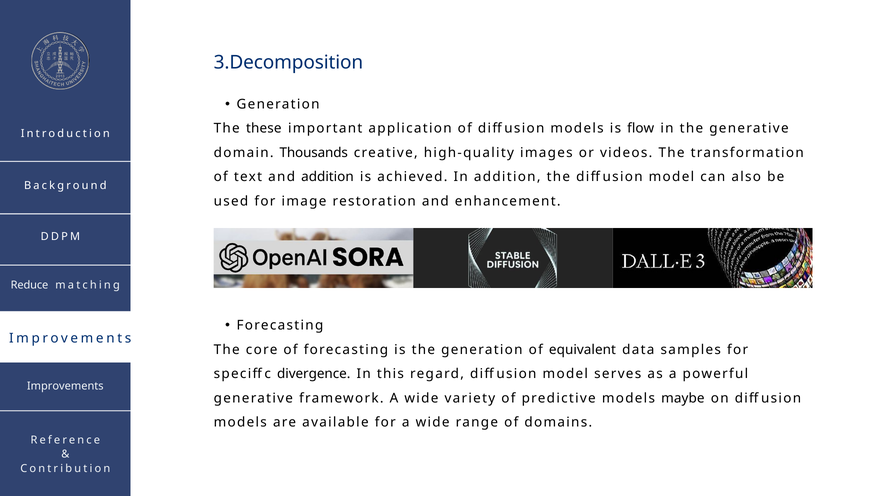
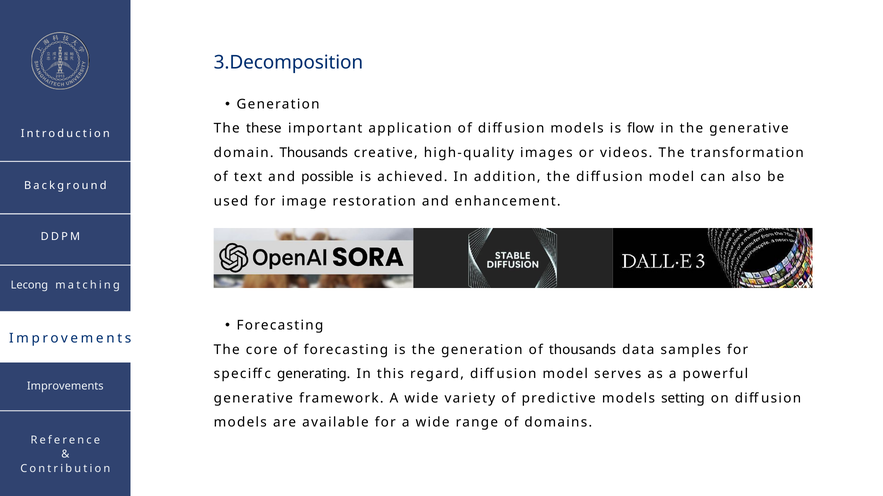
and addition: addition -> possible (327, 177)
Reduce: Reduce -> Lecong (29, 285)
of equivalent: equivalent -> thousands (582, 350)
divergence: divergence -> generating (314, 374)
maybe: maybe -> setting (683, 399)
